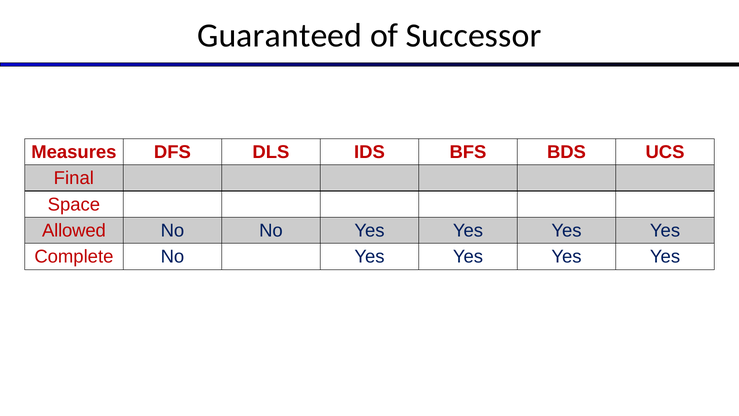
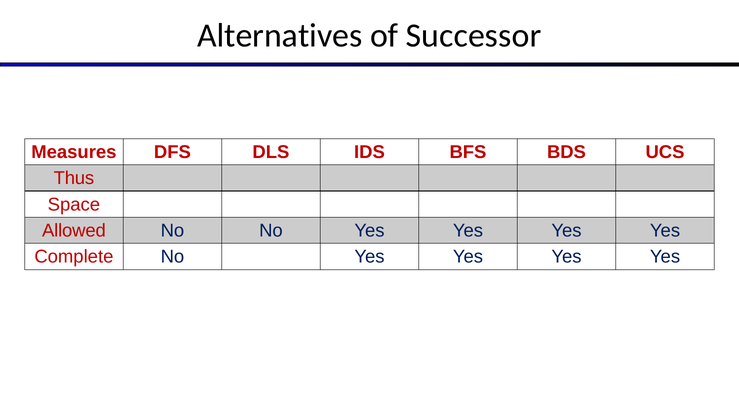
Guaranteed: Guaranteed -> Alternatives (280, 35)
Final: Final -> Thus (74, 178)
